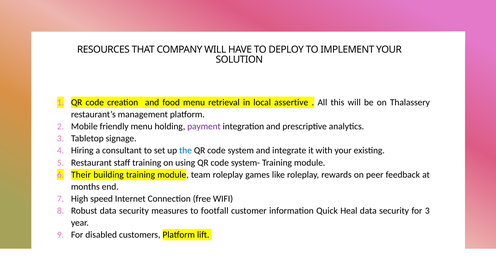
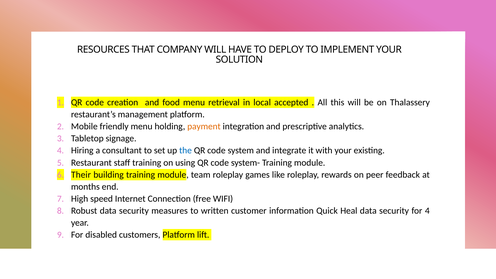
assertive: assertive -> accepted (291, 102)
payment colour: purple -> orange (204, 126)
footfall: footfall -> written (215, 211)
for 3: 3 -> 4 (427, 211)
